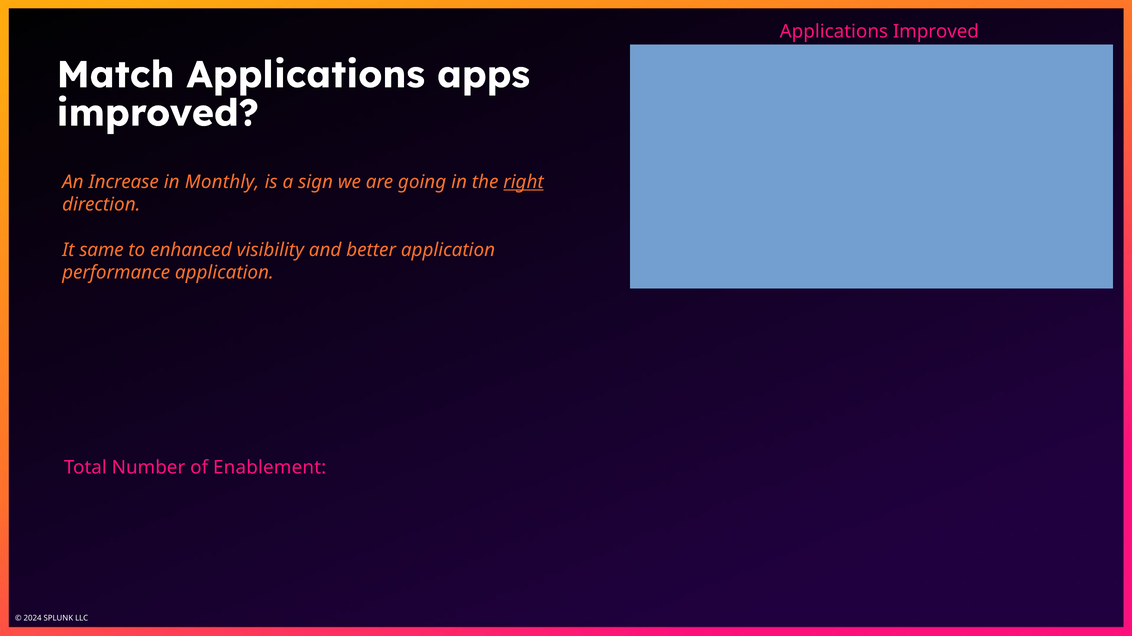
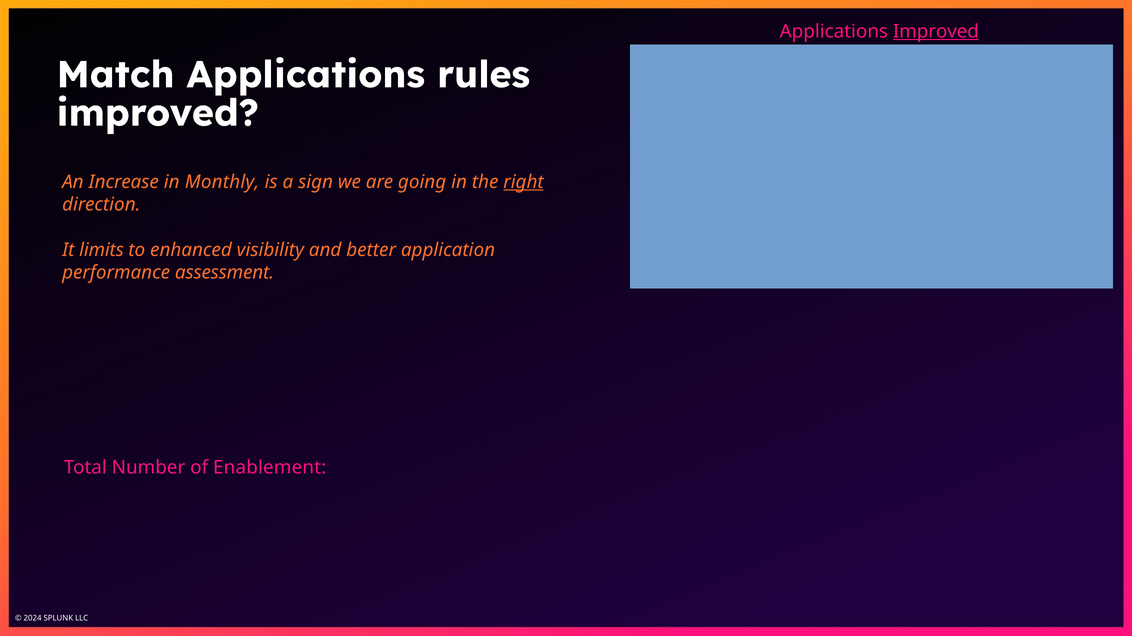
Improved underline: none -> present (936, 31)
apps: apps -> rules (484, 75)
same: same -> limits (102, 250)
performance application: application -> assessment (224, 273)
